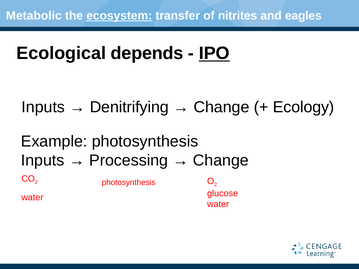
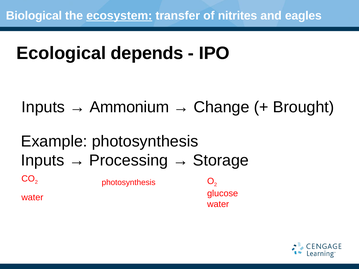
Metabolic: Metabolic -> Biological (34, 16)
IPO underline: present -> none (214, 53)
Denitrifying: Denitrifying -> Ammonium (129, 107)
Ecology: Ecology -> Brought (304, 107)
Change: Change -> Storage (221, 161)
